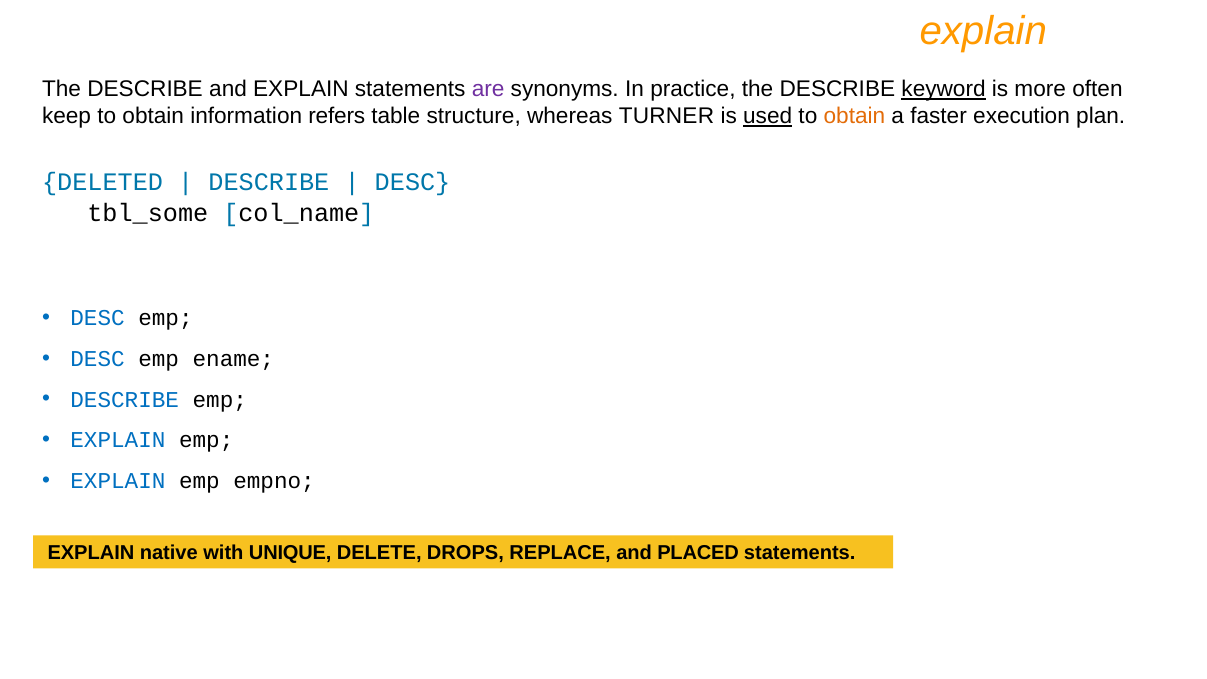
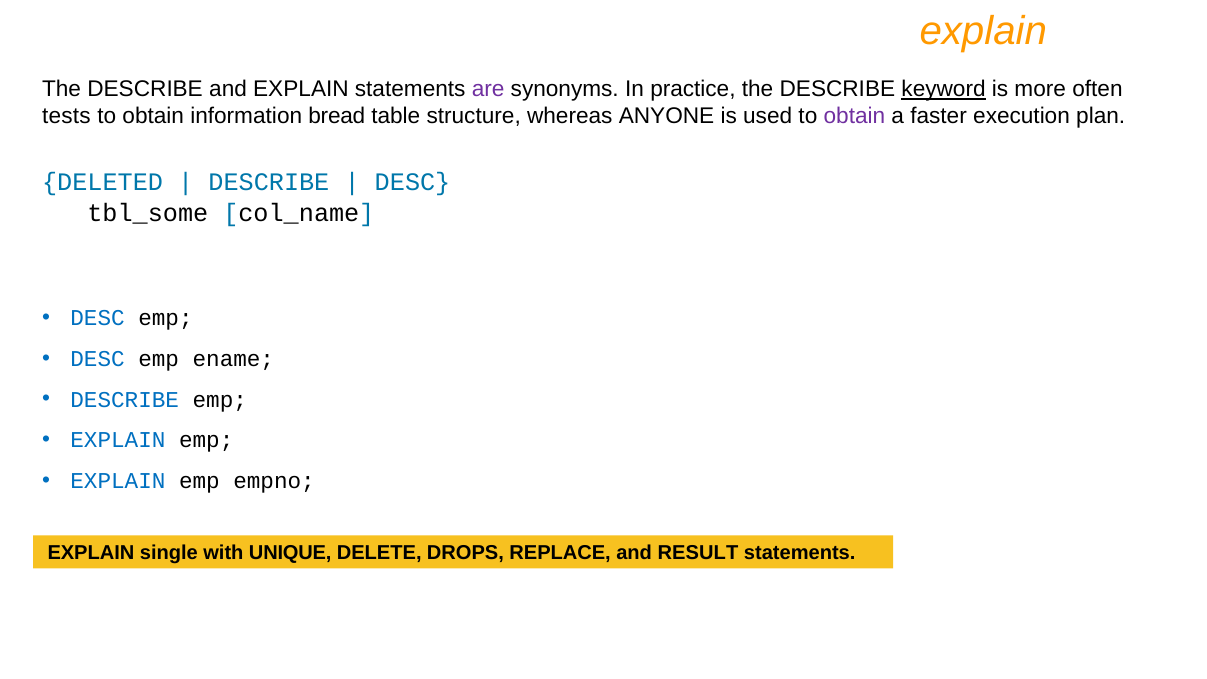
keep: keep -> tests (66, 116)
refers: refers -> bread (337, 116)
TURNER: TURNER -> ANYONE (667, 116)
used underline: present -> none (768, 116)
obtain colour: orange -> purple (854, 116)
native: native -> single (169, 553)
PLACED: PLACED -> RESULT (698, 553)
